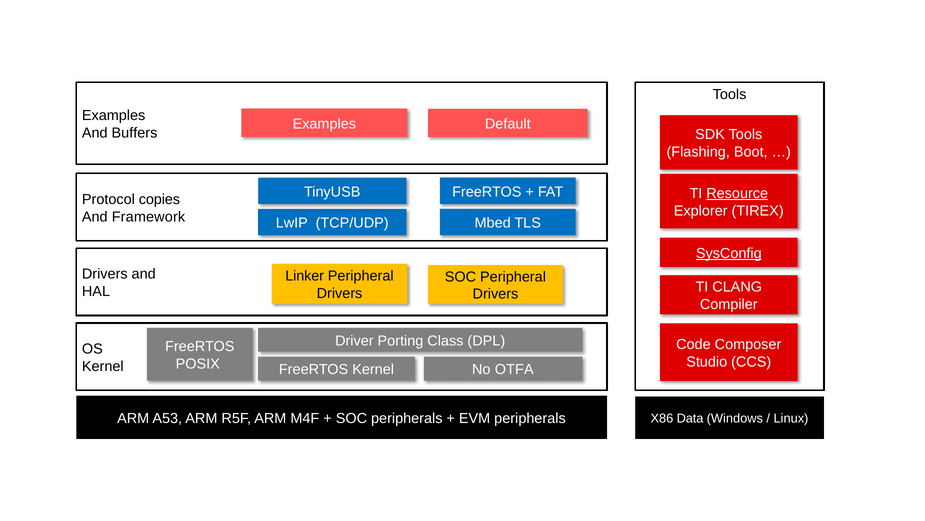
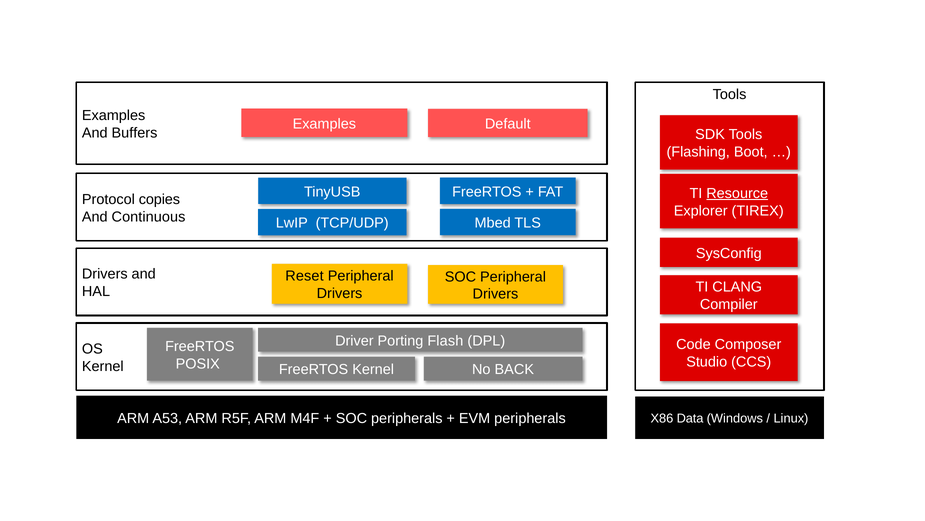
Framework: Framework -> Continuous (149, 216)
SysConfig underline: present -> none (729, 253)
Linker: Linker -> Reset (304, 276)
Class: Class -> Flash (445, 340)
OTFA: OTFA -> BACK (514, 369)
